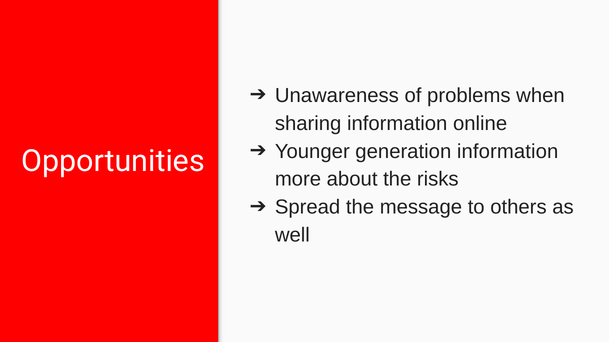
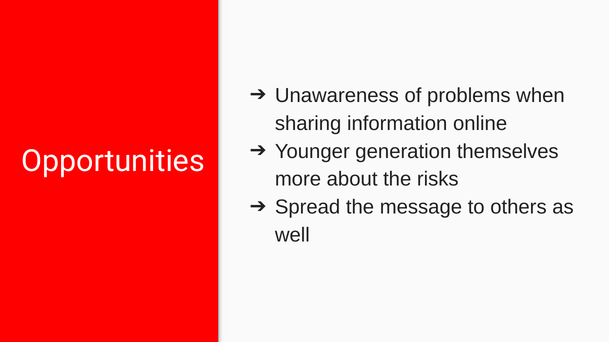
generation information: information -> themselves (508, 152)
